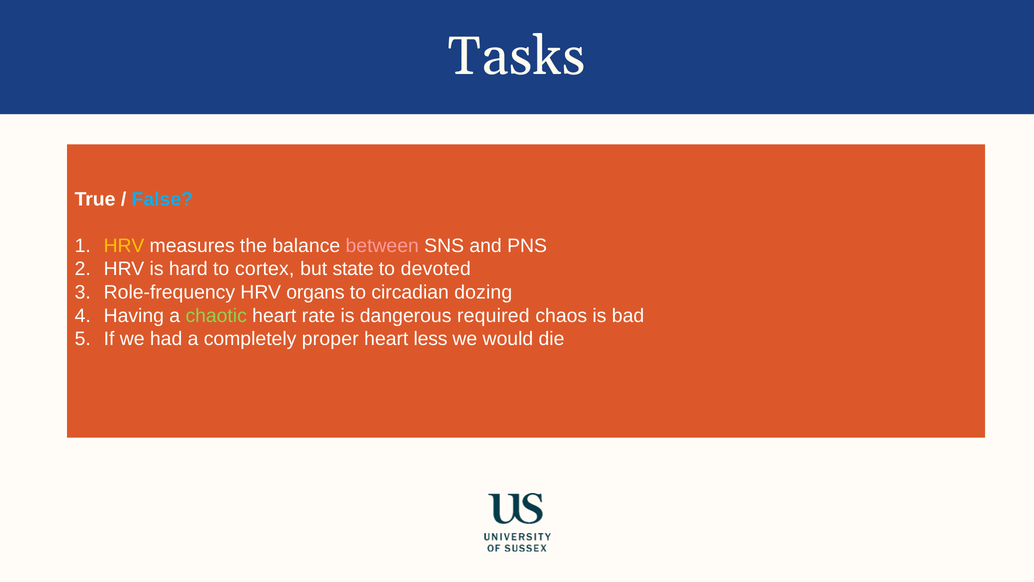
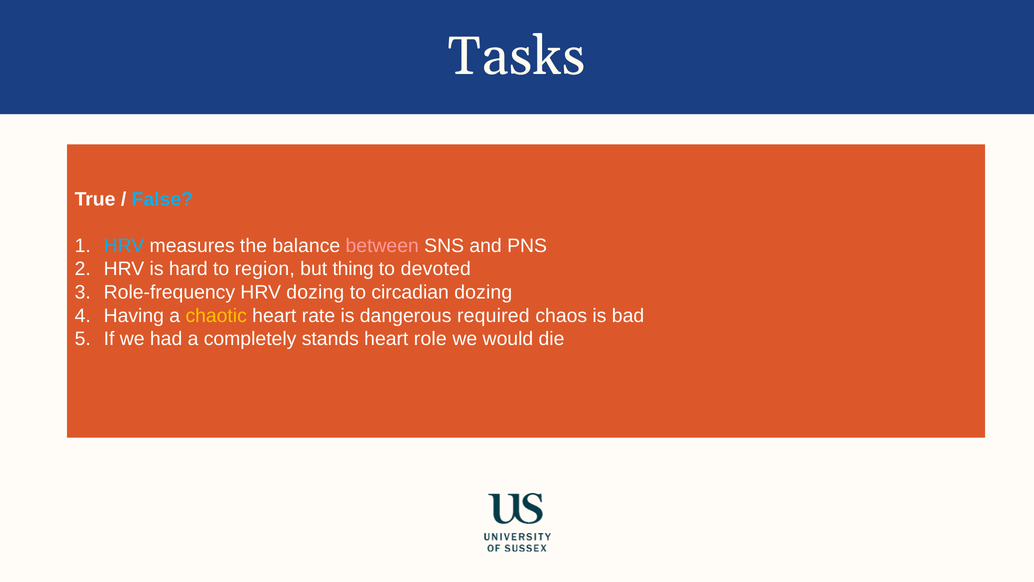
HRV colour: yellow -> light blue (124, 246)
cortex: cortex -> region (265, 269)
state: state -> thing (353, 269)
HRV organs: organs -> dozing (315, 292)
chaotic colour: light green -> yellow (216, 315)
proper: proper -> stands (330, 339)
less: less -> role (430, 339)
